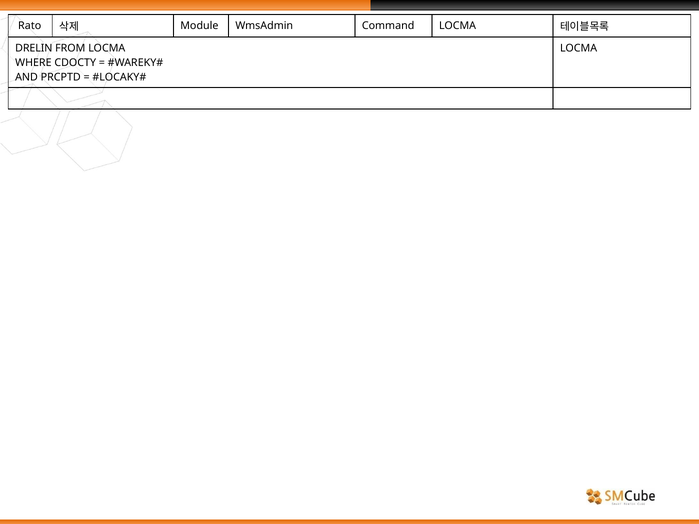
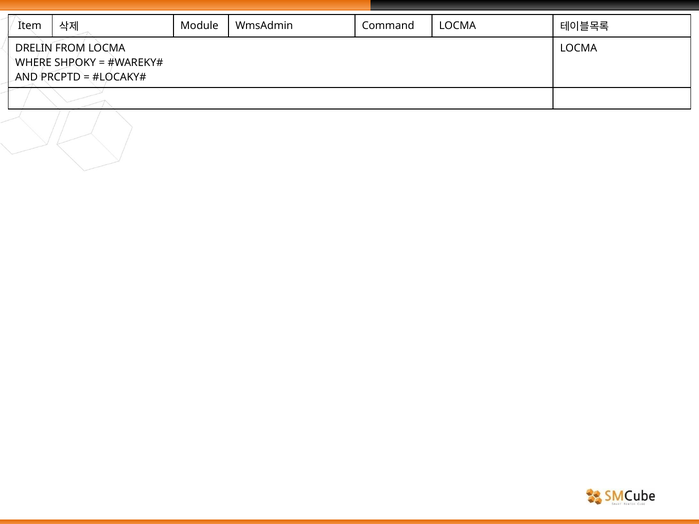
Rato: Rato -> Item (30, 26)
CDOCTY: CDOCTY -> SHPOKY (75, 63)
